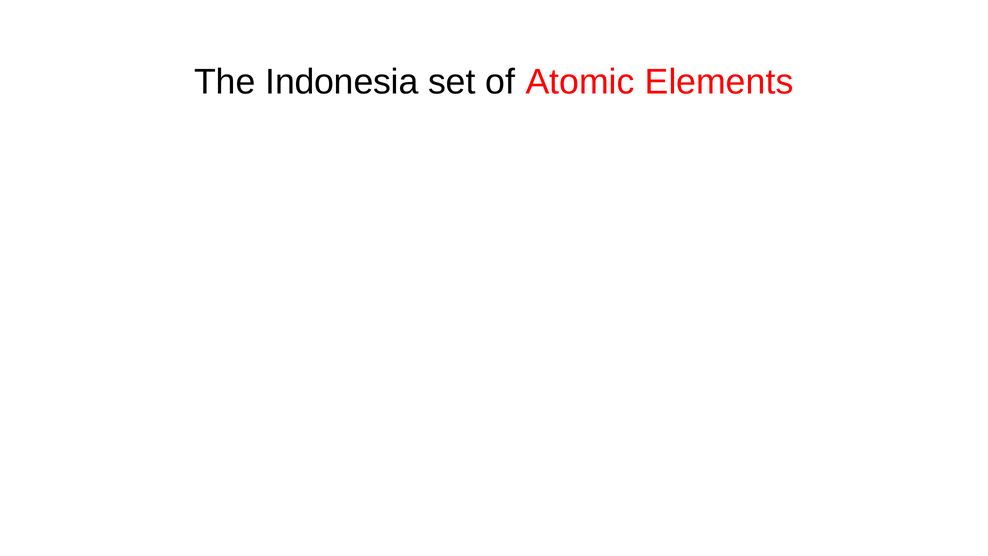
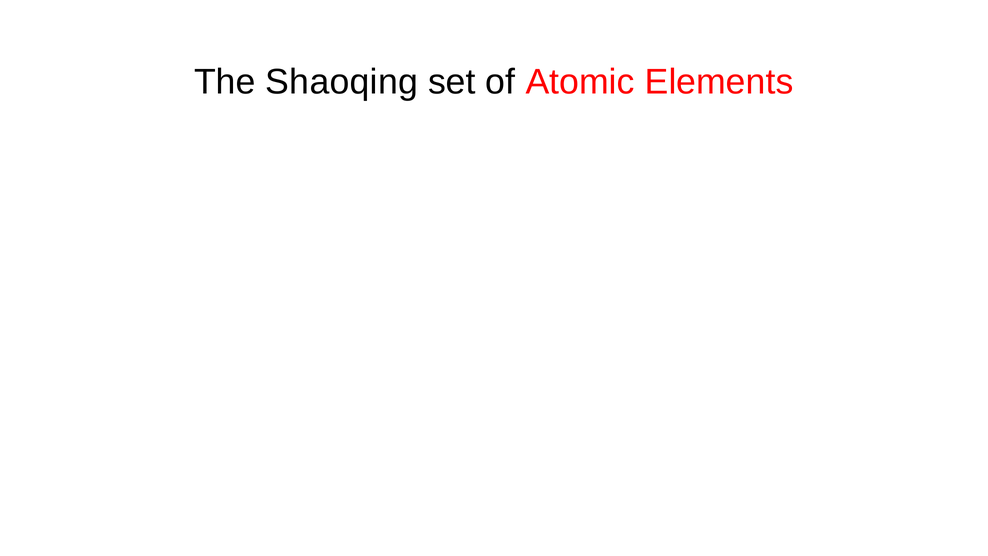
The Indonesia: Indonesia -> Shaoqing (342, 82)
